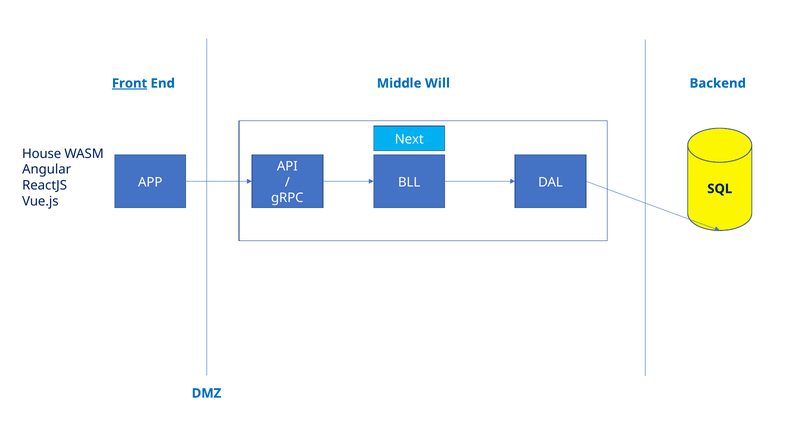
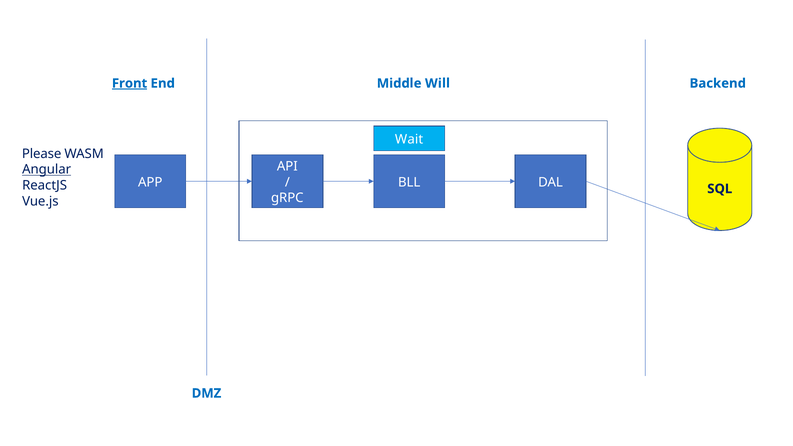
Next: Next -> Wait (409, 139)
House: House -> Please (42, 154)
Angular underline: none -> present (47, 170)
